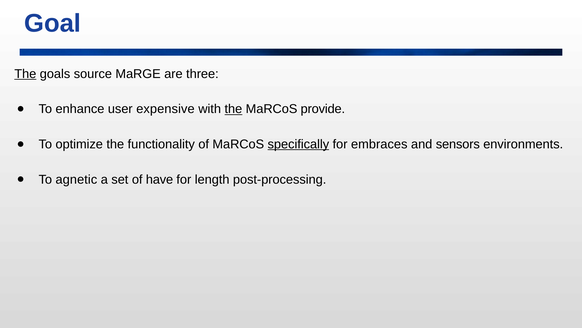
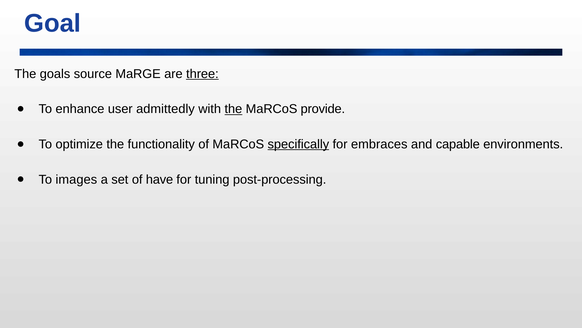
The underline: present -> none (25, 74)
three underline: none -> present (202, 74)
expensive: expensive -> admittedly (165, 109)
sensors: sensors -> capable (458, 144)
agnetic: agnetic -> images (76, 179)
length: length -> tuning (212, 179)
